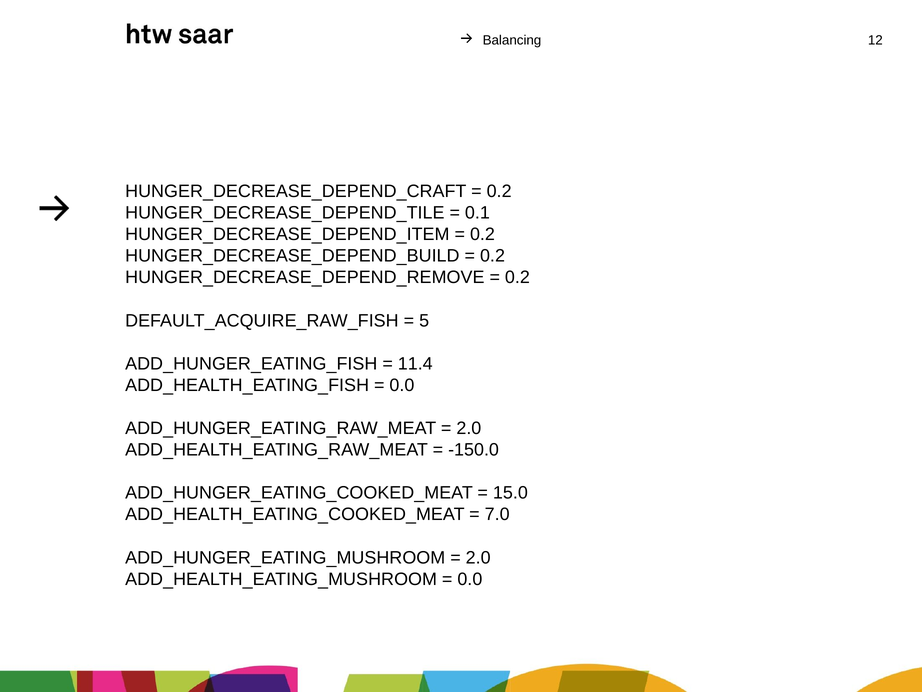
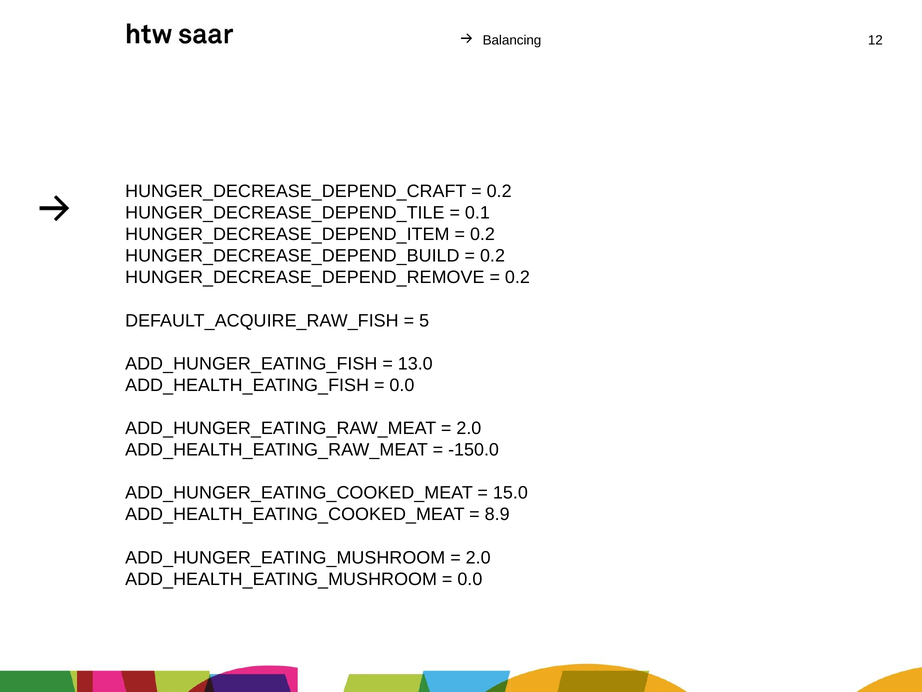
11.4: 11.4 -> 13.0 (415, 363)
7.0: 7.0 -> 8.9 (497, 514)
